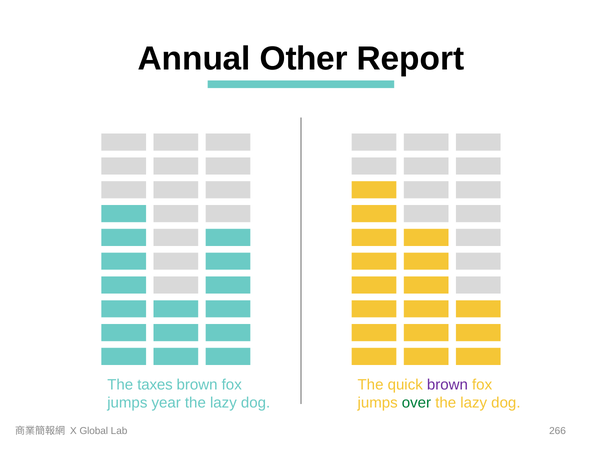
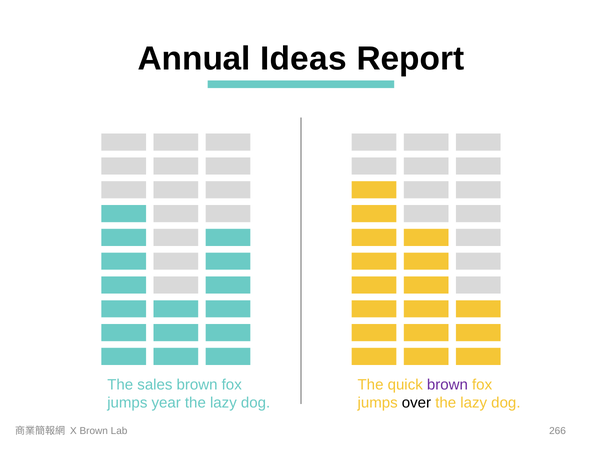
Other: Other -> Ideas (303, 59)
taxes: taxes -> sales (155, 385)
over colour: green -> black (416, 403)
X Global: Global -> Brown (94, 431)
